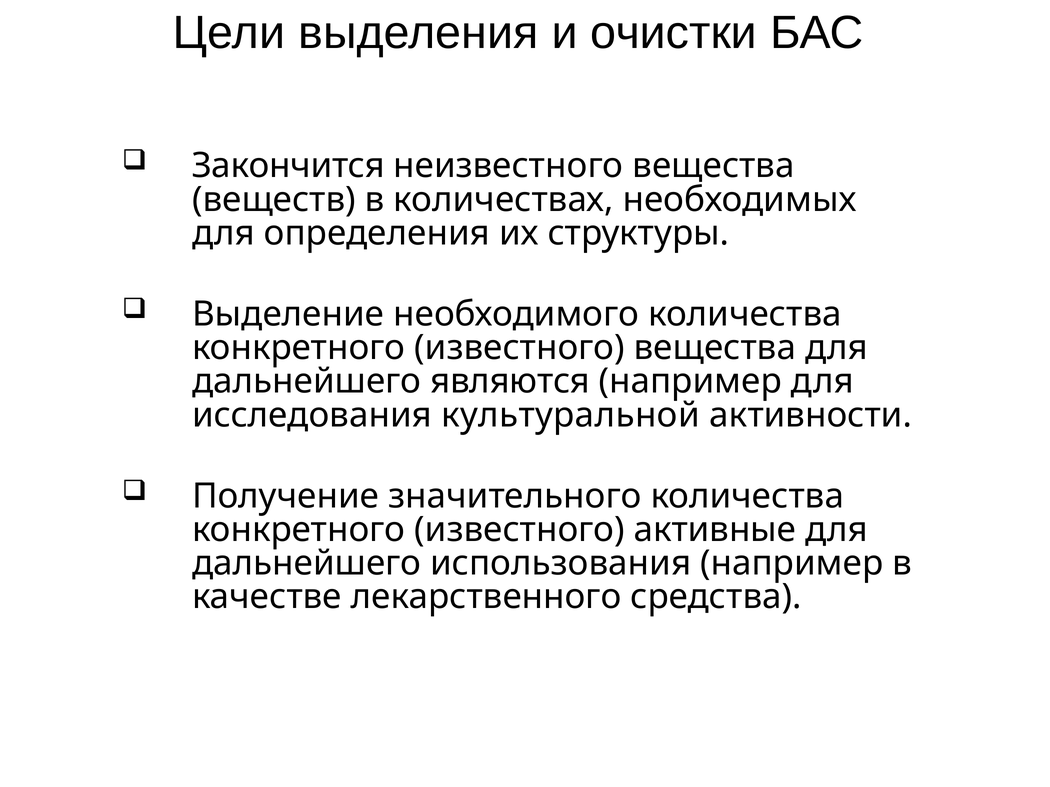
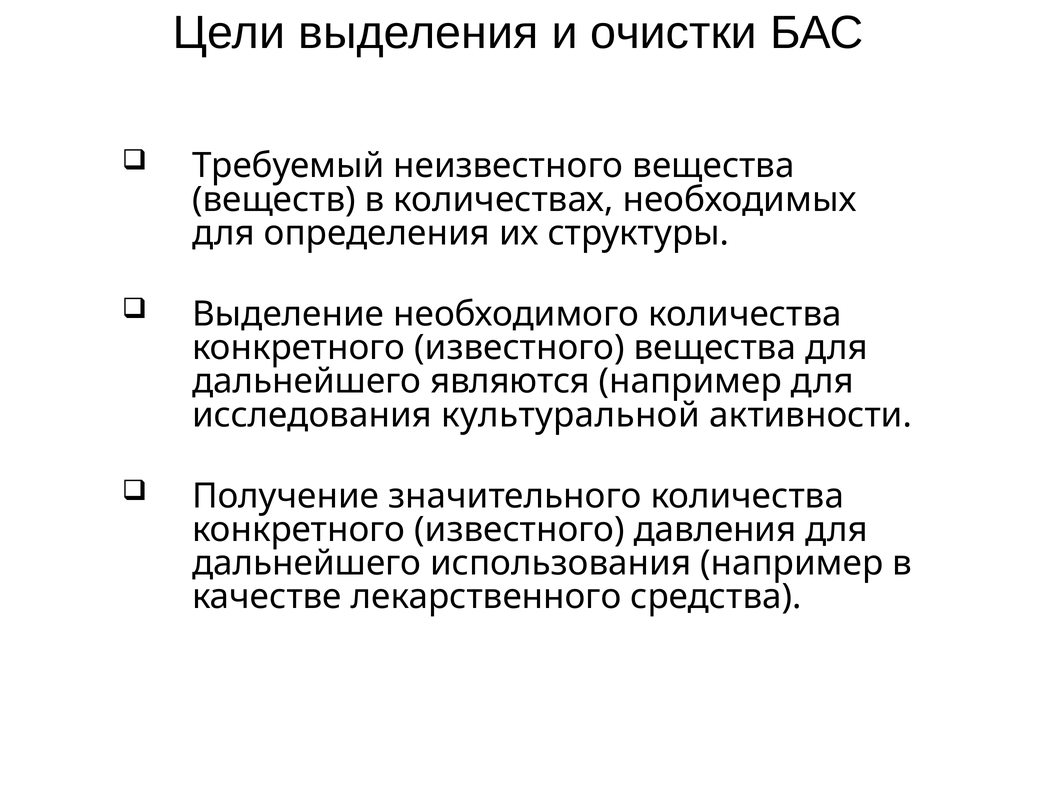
Закончится: Закончится -> Требуемый (288, 166)
активные: активные -> давления (715, 530)
